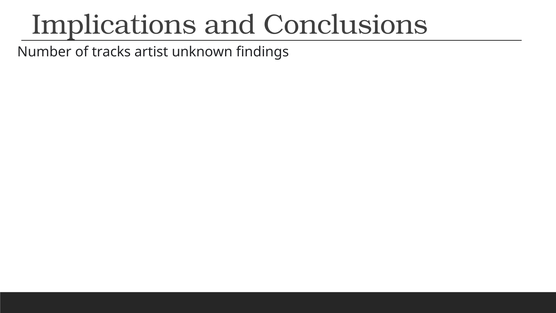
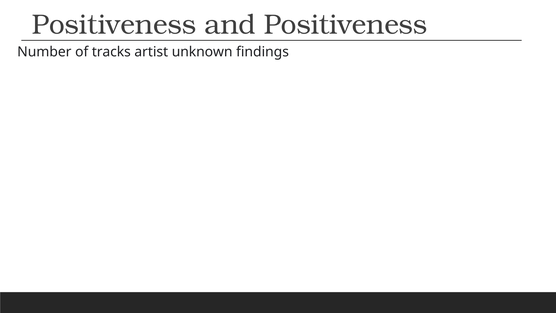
Implications: Implications -> Positiveness (114, 25)
and Conclusions: Conclusions -> Positiveness (346, 25)
